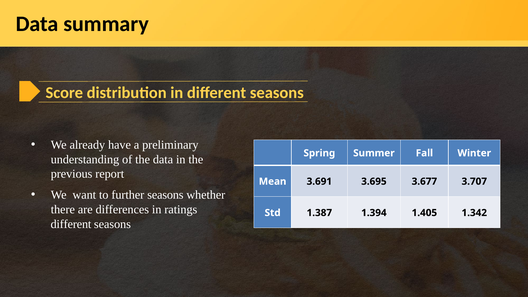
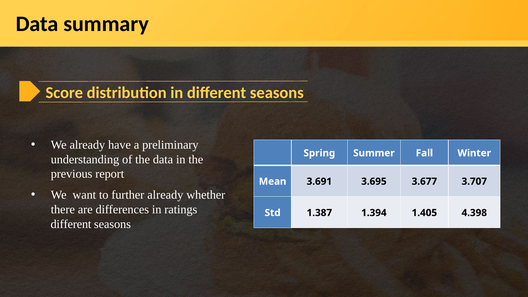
further seasons: seasons -> already (165, 195)
1.342: 1.342 -> 4.398 (474, 213)
